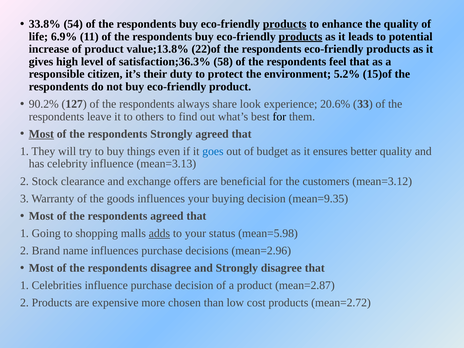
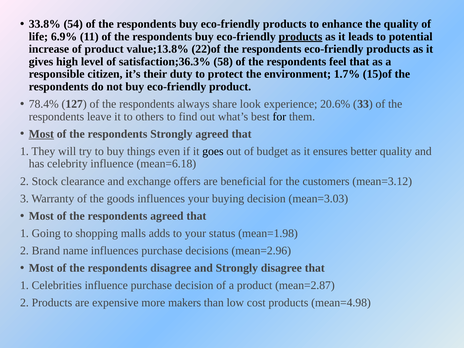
products underline: present -> none (285, 24)
5.2%: 5.2% -> 1.7% (347, 74)
90.2%: 90.2% -> 78.4% (44, 104)
goes colour: blue -> black (213, 151)
mean=3.13: mean=3.13 -> mean=6.18 (166, 164)
mean=9.35: mean=9.35 -> mean=3.03 (318, 199)
adds underline: present -> none (159, 233)
mean=5.98: mean=5.98 -> mean=1.98 (268, 233)
chosen: chosen -> makers (185, 303)
mean=2.72: mean=2.72 -> mean=4.98 (341, 303)
